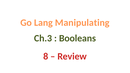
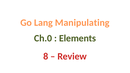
Ch.3: Ch.3 -> Ch.0 (43, 38)
Booleans: Booleans -> Elements (78, 38)
